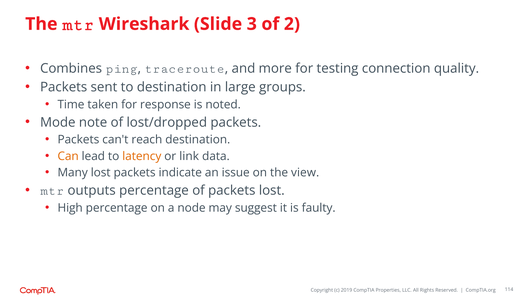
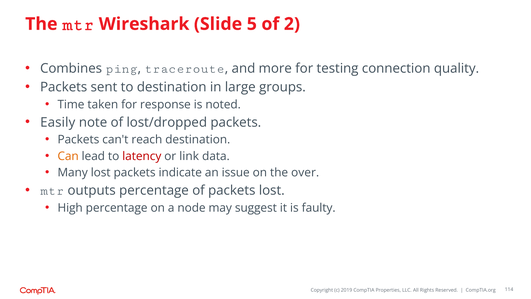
3: 3 -> 5 (252, 24)
Mode: Mode -> Easily (58, 122)
latency colour: orange -> red (142, 156)
view: view -> over (305, 172)
